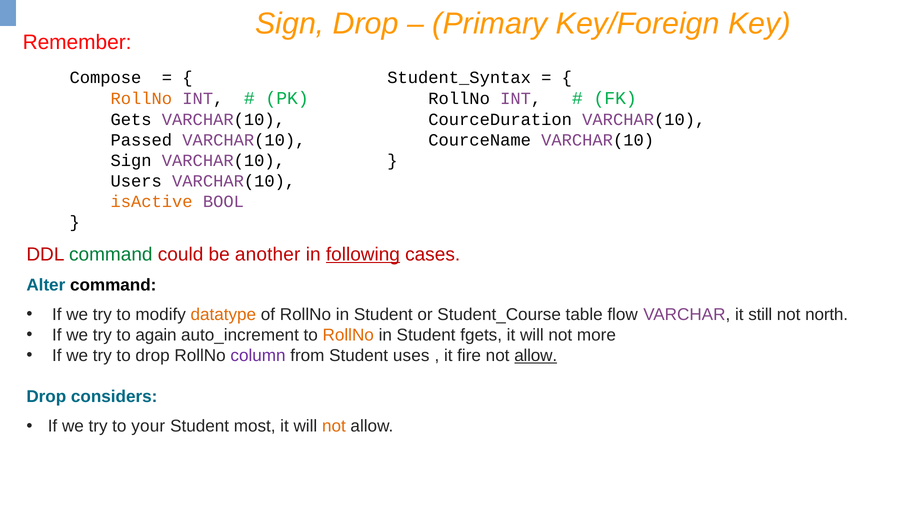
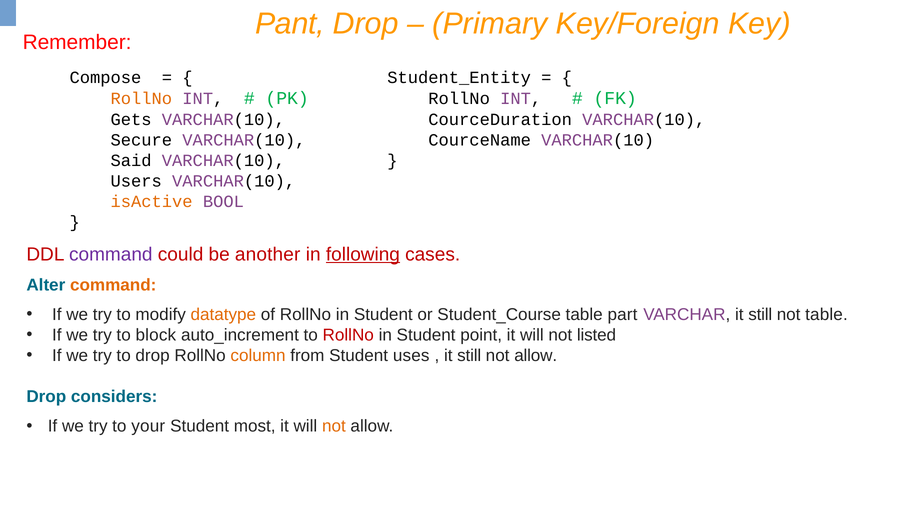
Sign: Sign -> Pant (290, 24)
Student_Syntax: Student_Syntax -> Student_Entity (459, 77)
Passed: Passed -> Secure (141, 140)
Sign: Sign -> Said (131, 161)
command colour: green -> purple (111, 254)
command colour: black -> orange (113, 285)
flow: flow -> part (622, 315)
not north: north -> table (826, 315)
again: again -> block (156, 335)
RollNo colour: orange -> red (348, 335)
fgets: fgets -> point (481, 335)
more: more -> listed (596, 335)
column colour: purple -> orange (258, 356)
fire: fire -> still (469, 356)
allow underline: present -> none (536, 356)
